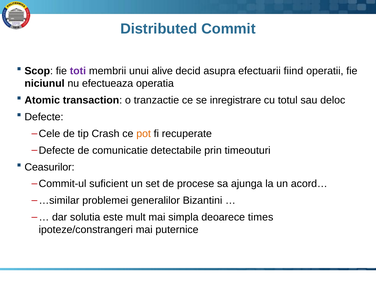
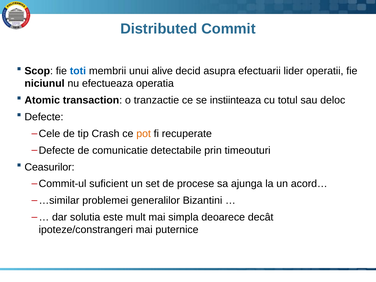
toti colour: purple -> blue (78, 71)
fiind: fiind -> lider (293, 71)
inregistrare: inregistrare -> instiinteaza (236, 100)
times: times -> decât (261, 217)
